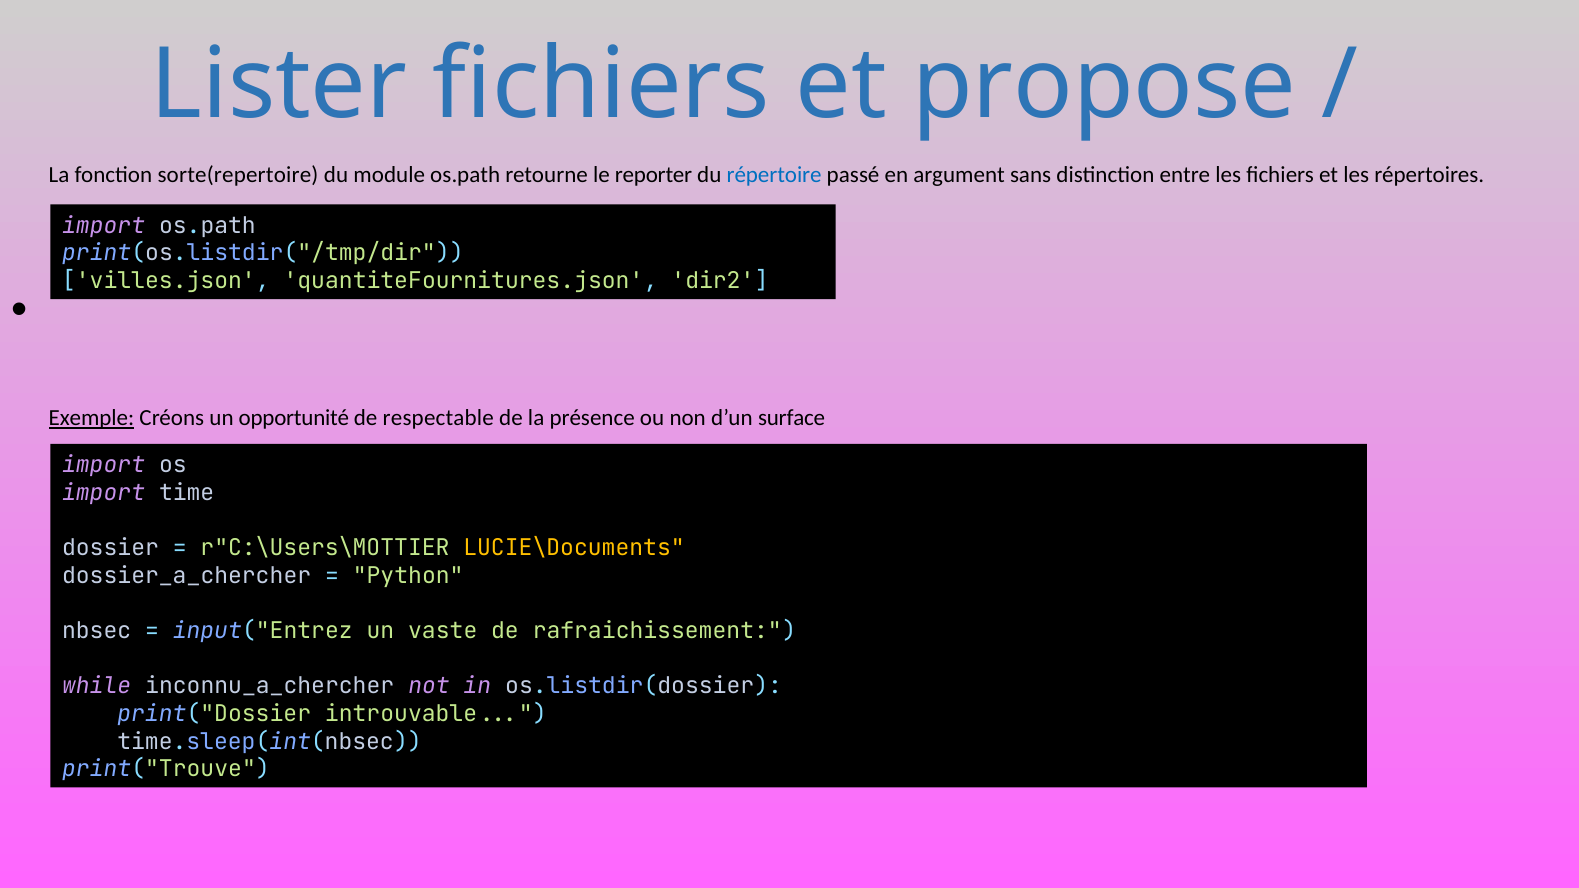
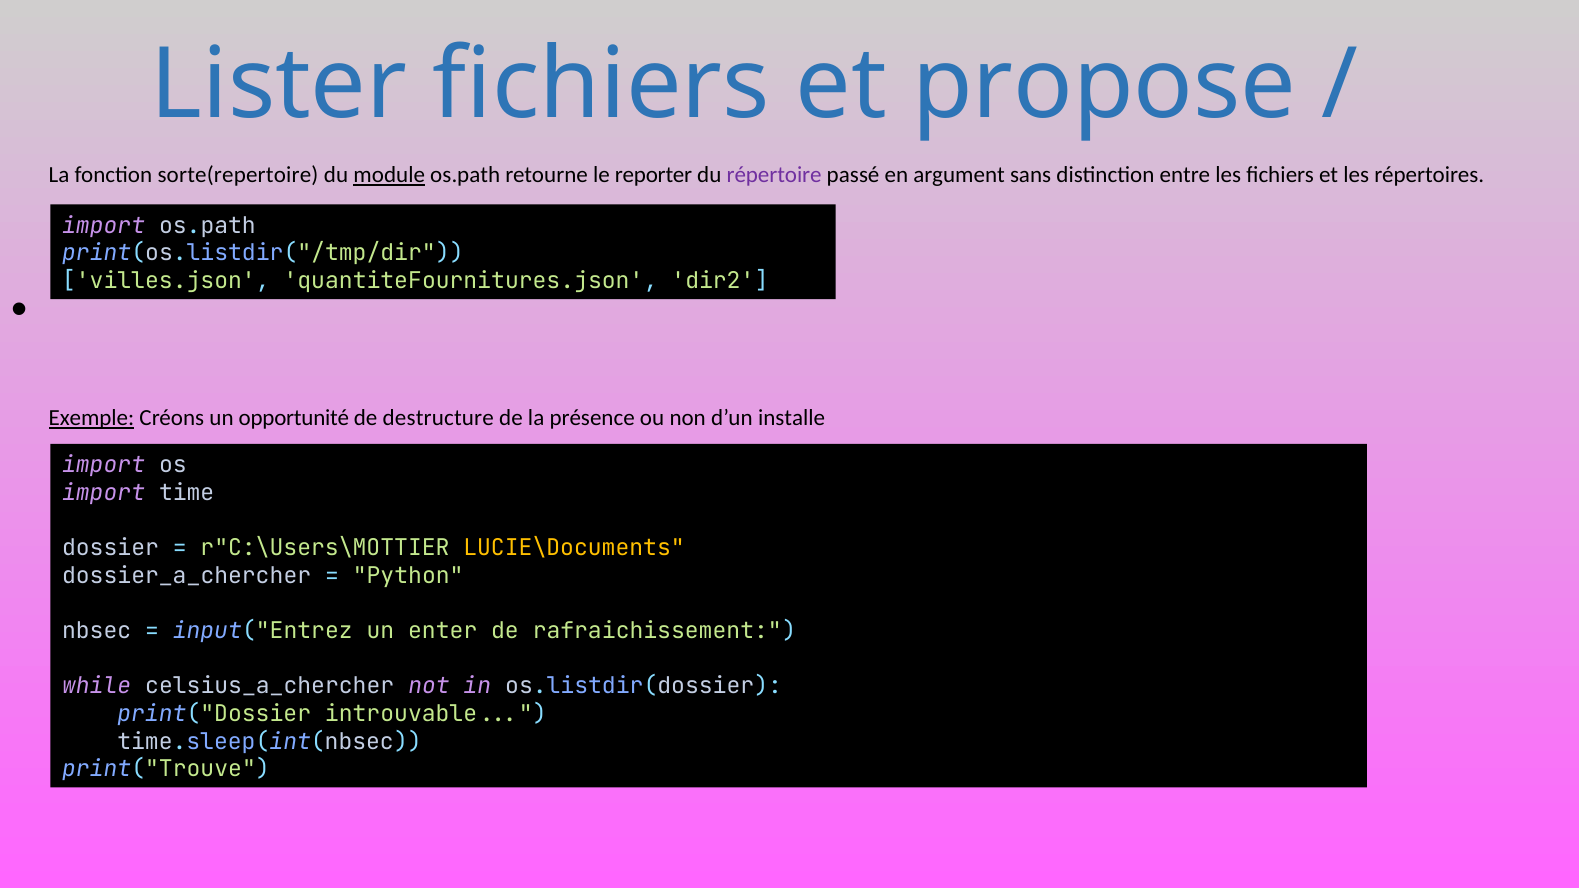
module underline: none -> present (389, 175)
répertoire colour: blue -> purple (774, 175)
respectable: respectable -> destructure (438, 418)
surface: surface -> installe (792, 418)
vaste: vaste -> enter (443, 631)
inconnu_a_chercher: inconnu_a_chercher -> celsius_a_chercher (270, 686)
